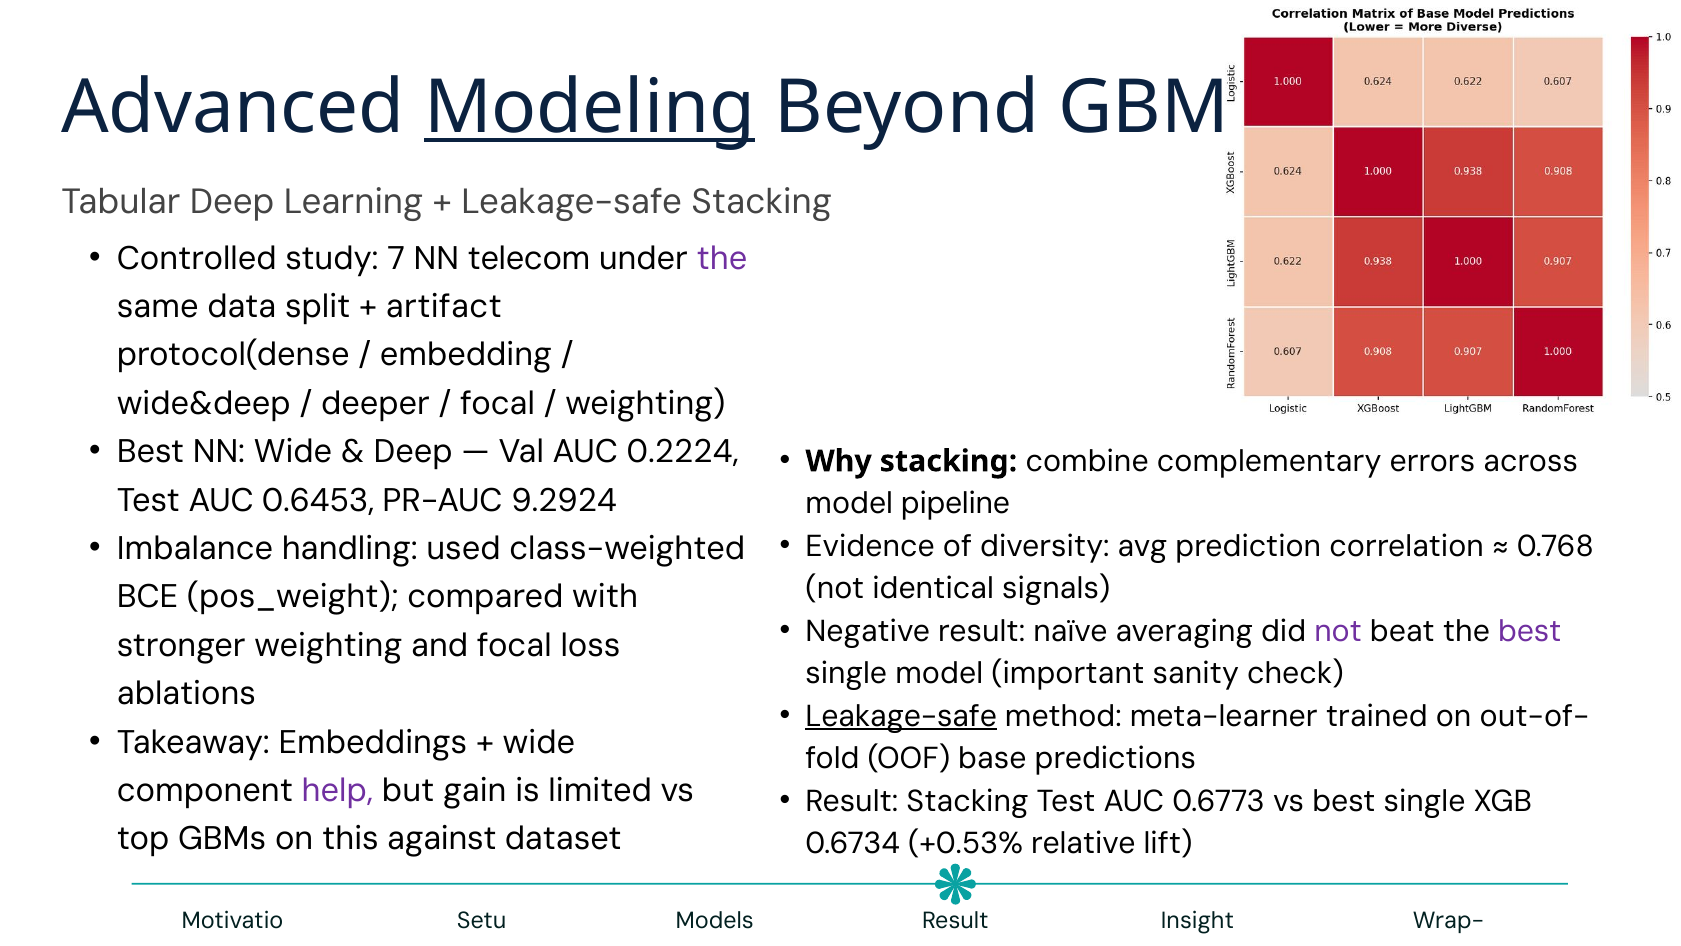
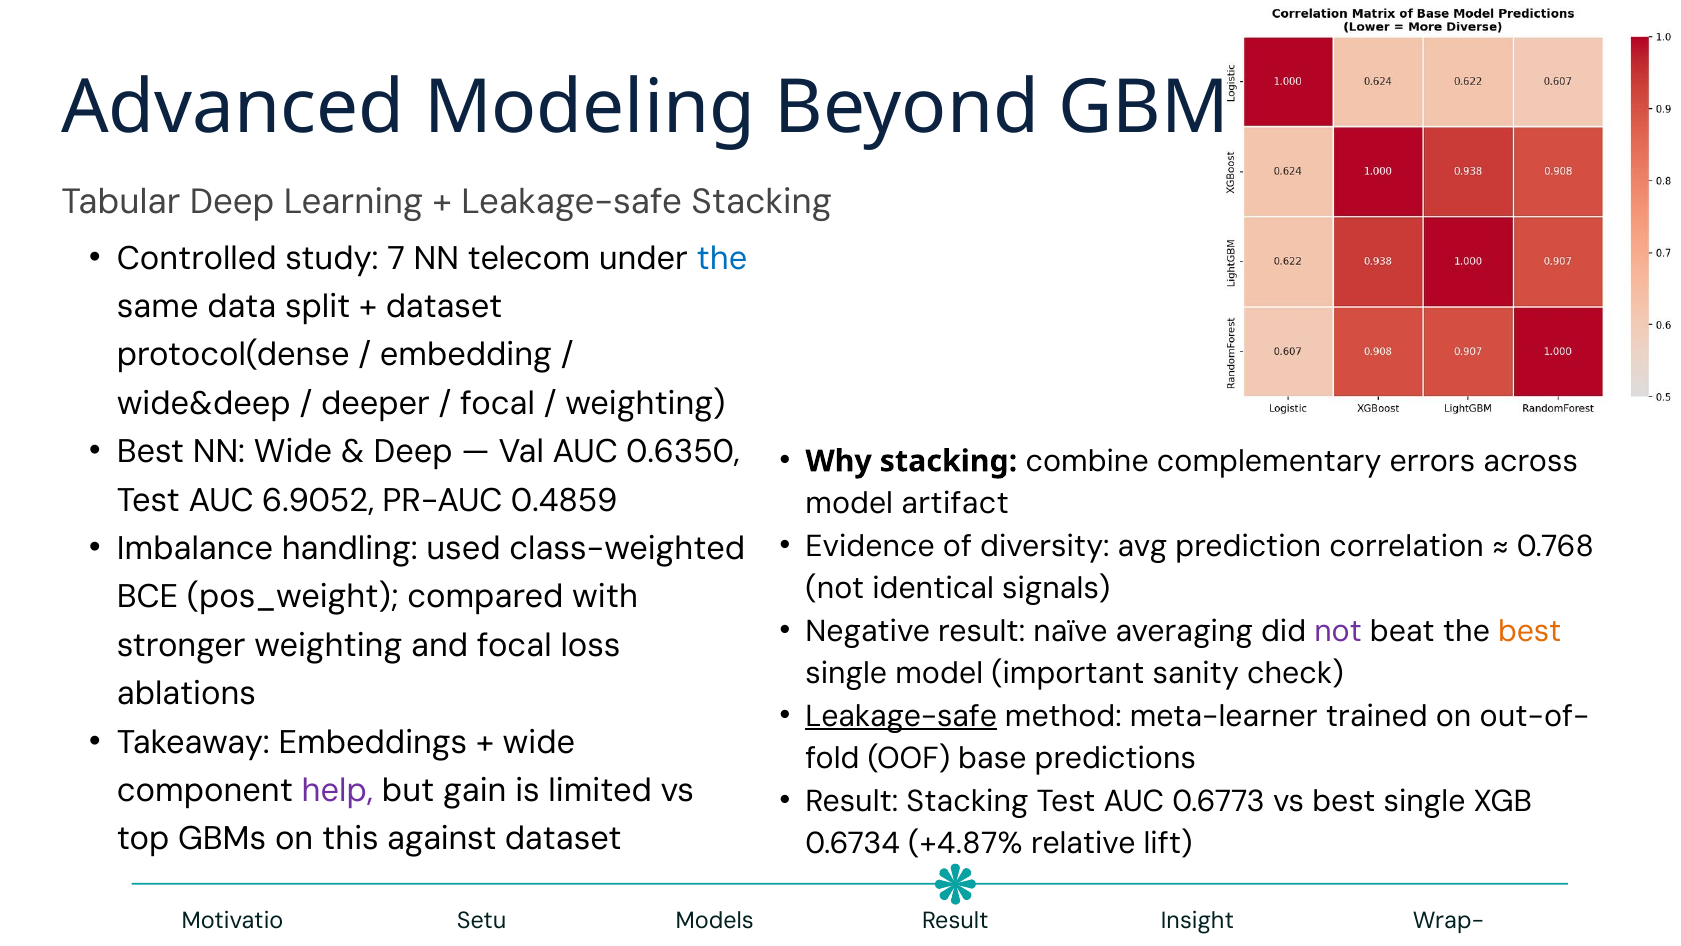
Modeling underline: present -> none (590, 108)
the colour: purple -> blue (722, 258)
artifact: artifact -> dataset (444, 307)
0.2224: 0.2224 -> 0.6350 (683, 452)
0.6453: 0.6453 -> 6.9052 (318, 500)
9.2924: 9.2924 -> 0.4859 (564, 500)
pipeline: pipeline -> artifact (955, 504)
best colour: purple -> orange (1530, 631)
+0.53%: +0.53% -> +4.87% (965, 843)
